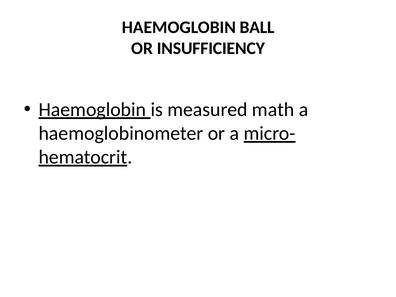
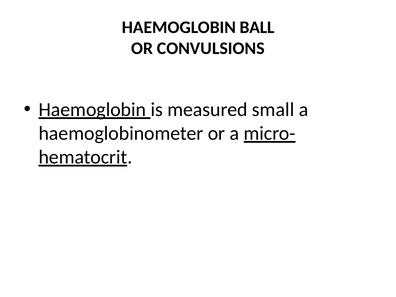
INSUFFICIENCY: INSUFFICIENCY -> CONVULSIONS (211, 48)
math: math -> small (273, 110)
